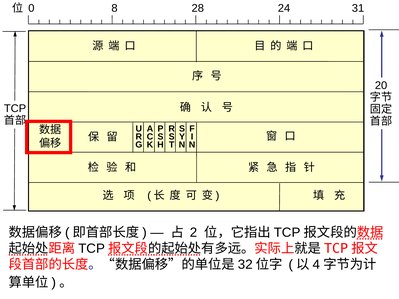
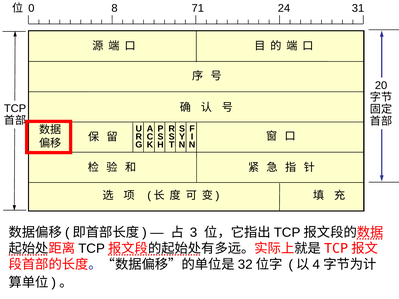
28: 28 -> 71 (198, 8)
2: 2 -> 3 (194, 233)
